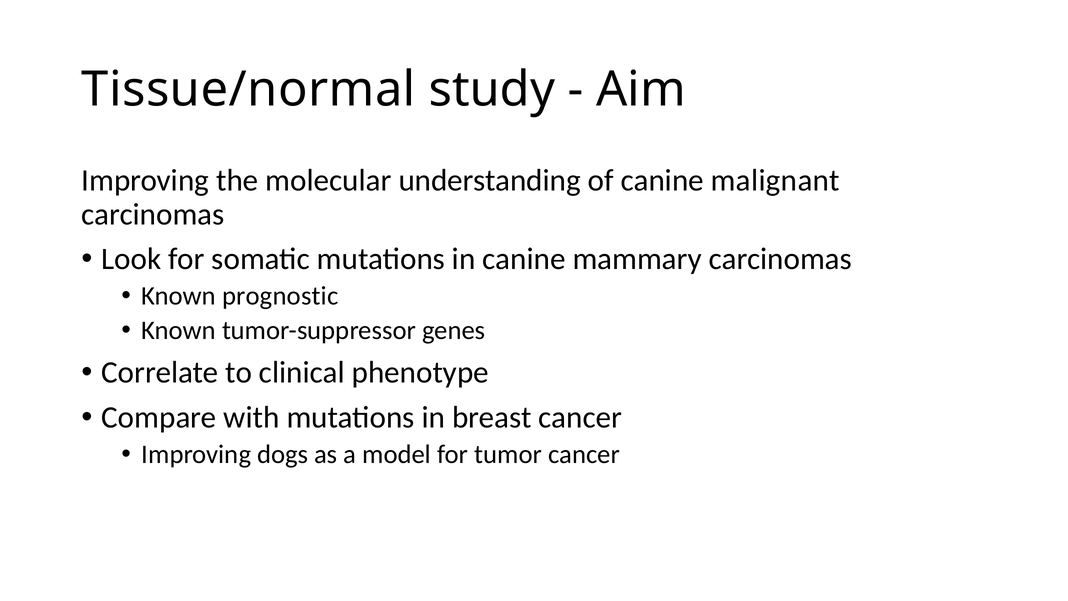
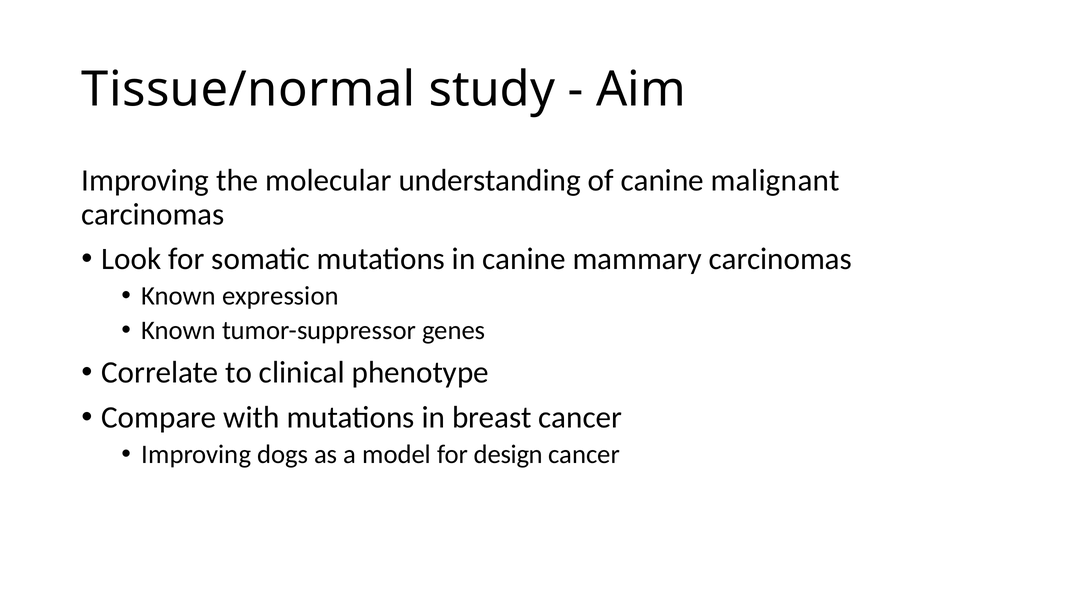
prognostic: prognostic -> expression (280, 296)
tumor: tumor -> design (508, 454)
